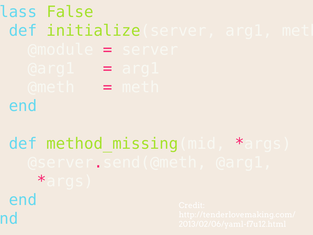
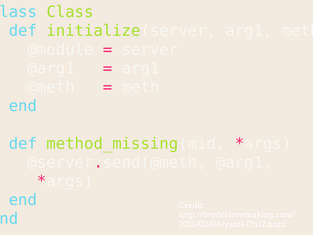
False: False -> Class (70, 12)
